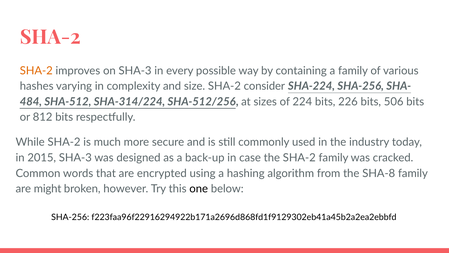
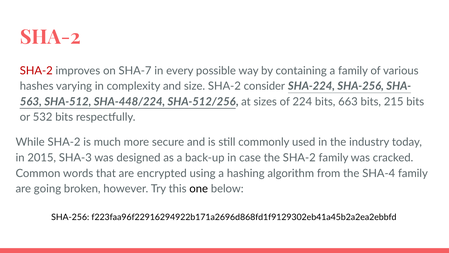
SHA-2 colour: orange -> red (36, 71)
on SHA-3: SHA-3 -> SHA-7 (135, 71)
484: 484 -> 563 (31, 102)
SHA-314/224: SHA-314/224 -> SHA-448/224 (129, 102)
226: 226 -> 663 (348, 102)
506: 506 -> 215 (394, 102)
812: 812 -> 532 (43, 117)
SHA-8: SHA-8 -> SHA-4 (379, 173)
might: might -> going (48, 188)
